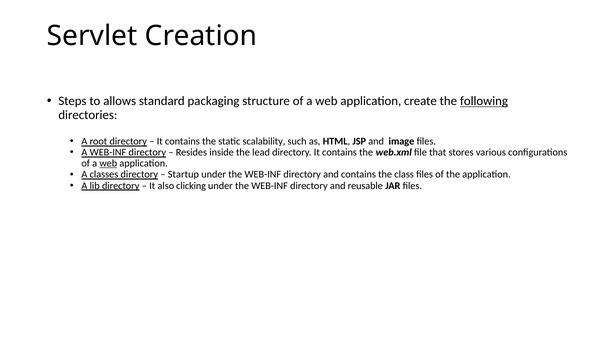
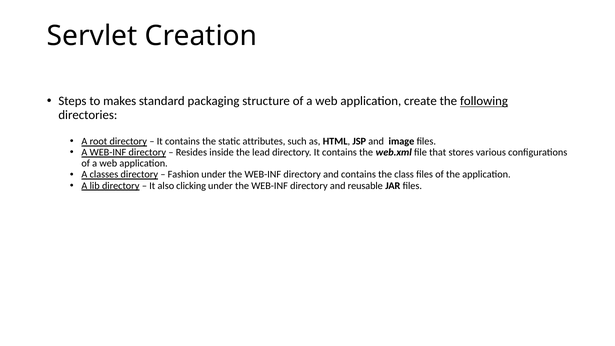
allows: allows -> makes (120, 101)
scalability: scalability -> attributes (264, 141)
web underline: present -> none (108, 163)
Startup: Startup -> Fashion (183, 175)
